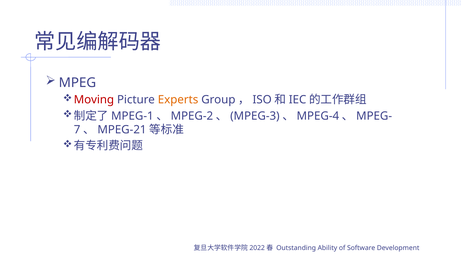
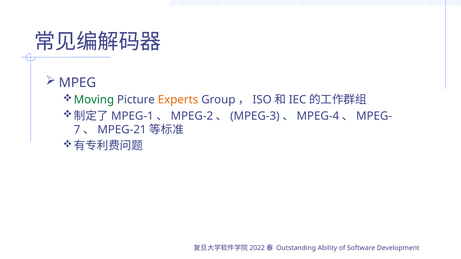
Moving colour: red -> green (94, 100)
